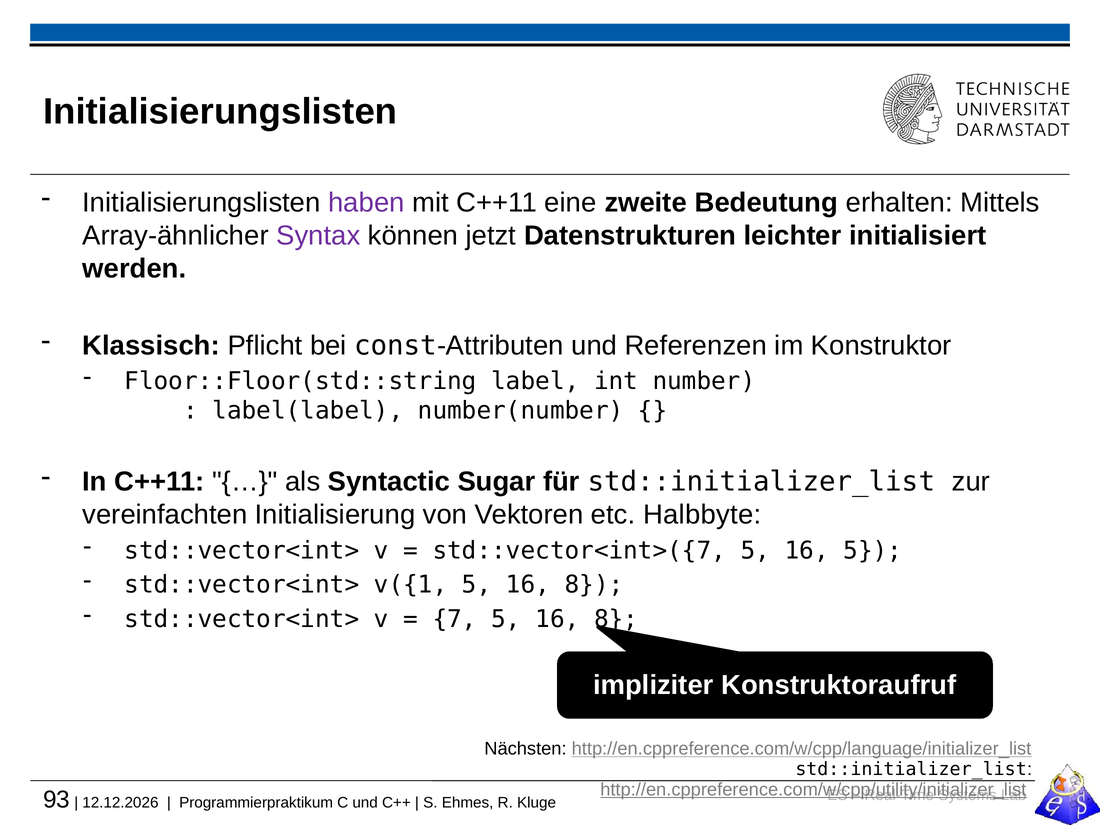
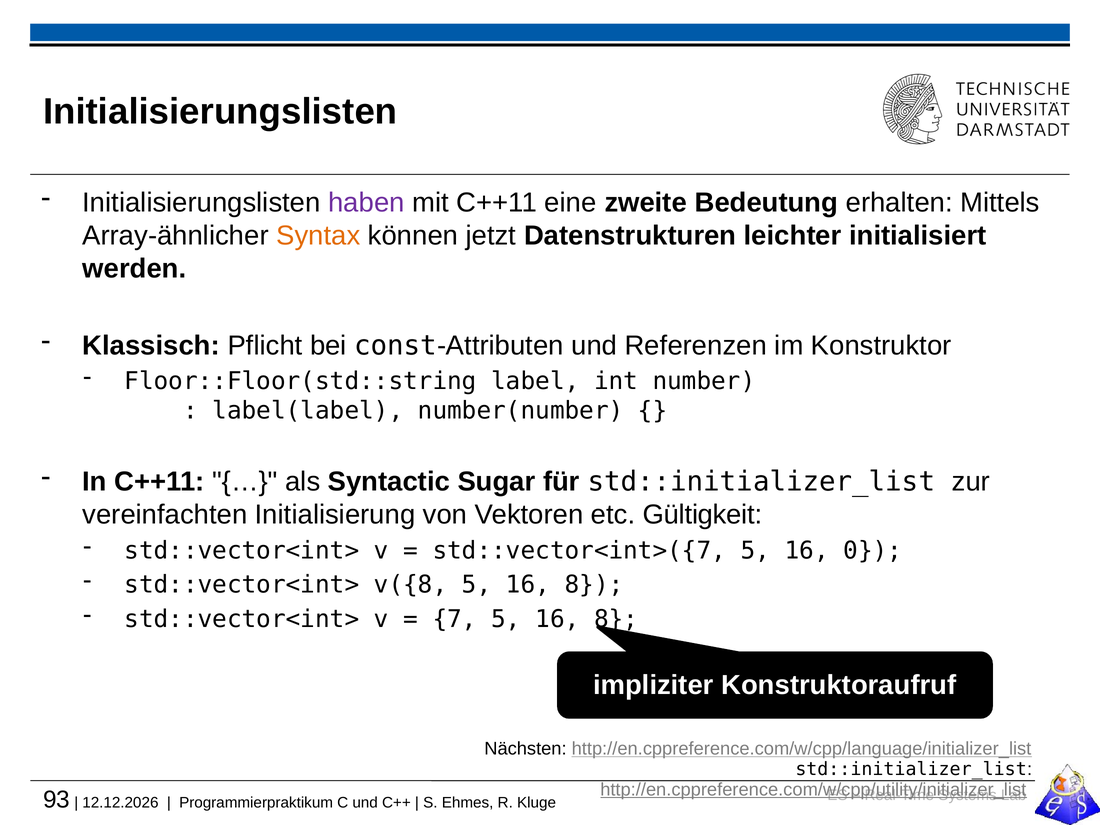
Syntax colour: purple -> orange (318, 235)
Halbbyte: Halbbyte -> Gültigkeit (702, 515)
16 5: 5 -> 0 (873, 551)
v({1: v({1 -> v({8 (411, 585)
